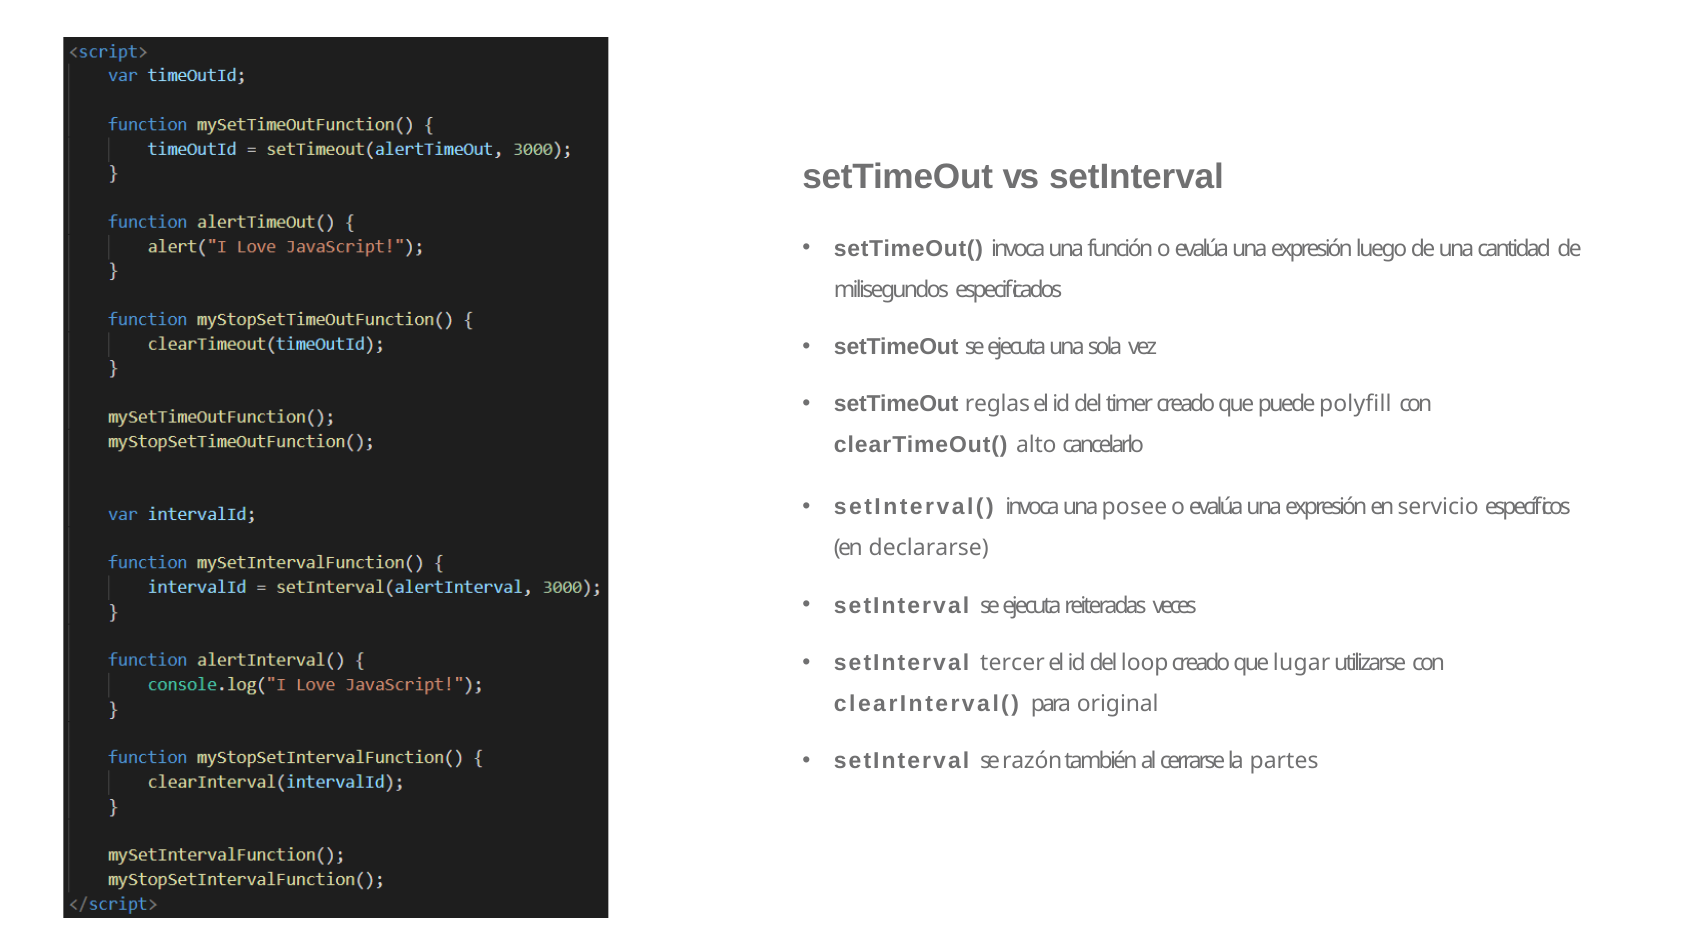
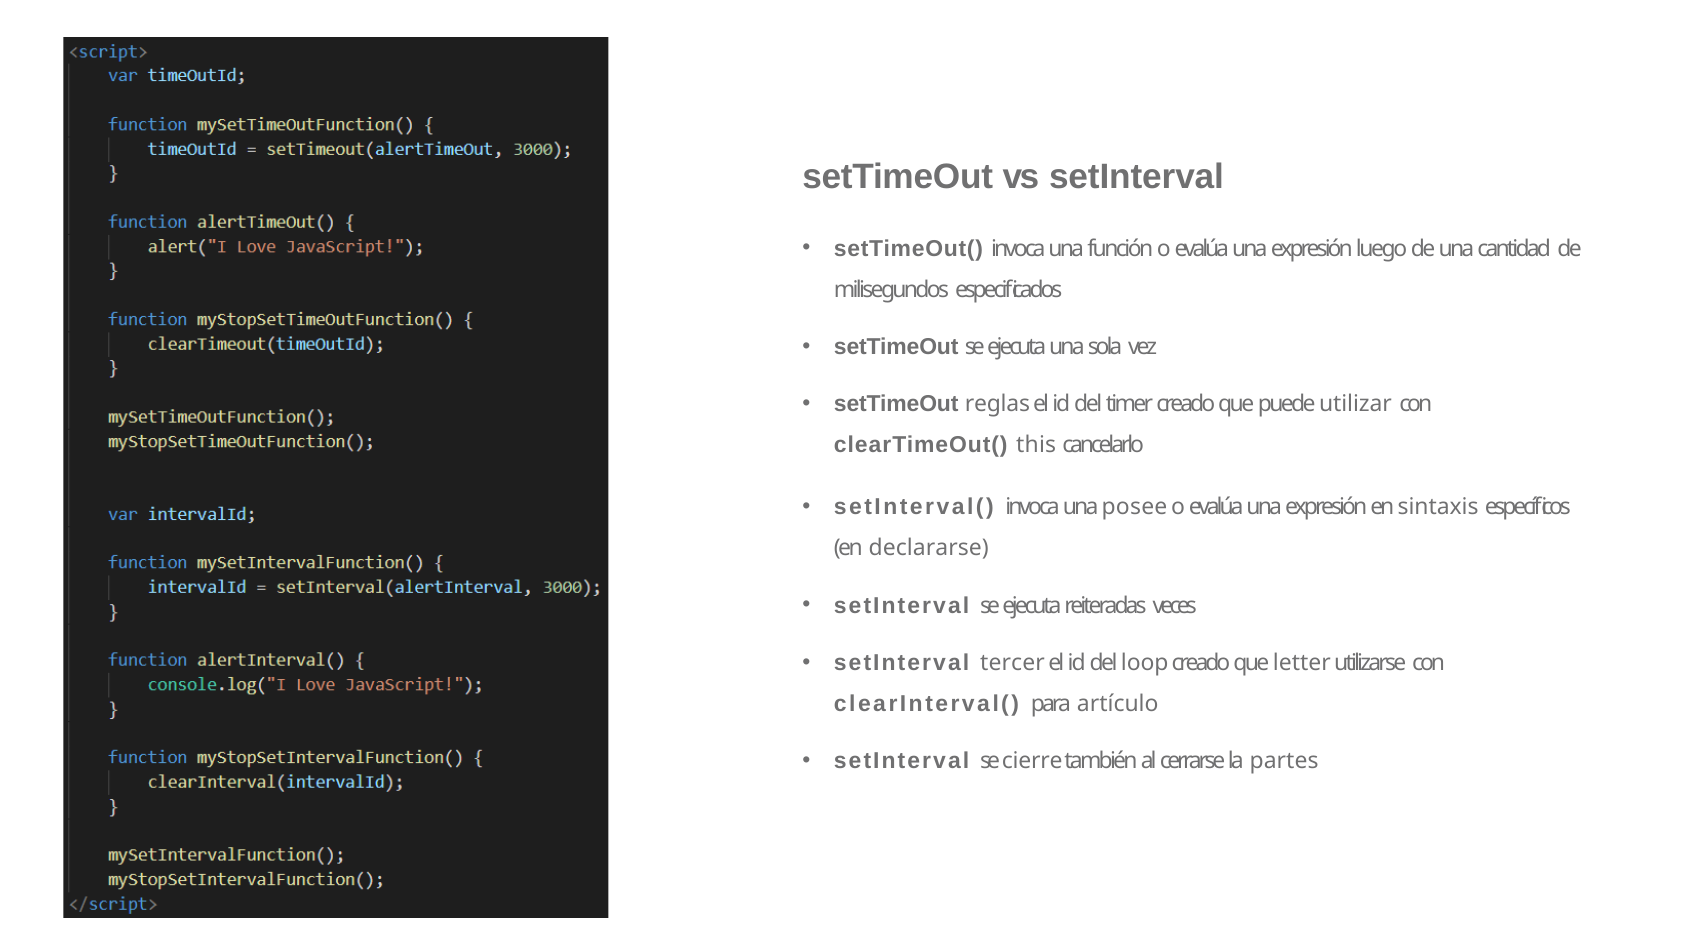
polyfill: polyfill -> utilizar (1355, 404)
alto: alto -> this (1036, 445)
servicio: servicio -> sintaxis (1438, 507)
lugar: lugar -> letter (1302, 662)
original: original -> artículo (1118, 704)
razón: razón -> cierre (1032, 761)
